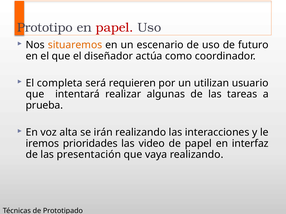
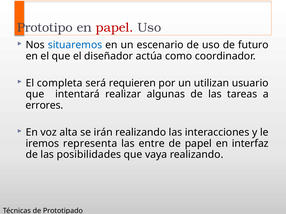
situaremos colour: orange -> blue (75, 45)
prueba: prueba -> errores (44, 106)
prioridades: prioridades -> representa (90, 144)
video: video -> entre (152, 144)
presentación: presentación -> posibilidades (89, 155)
